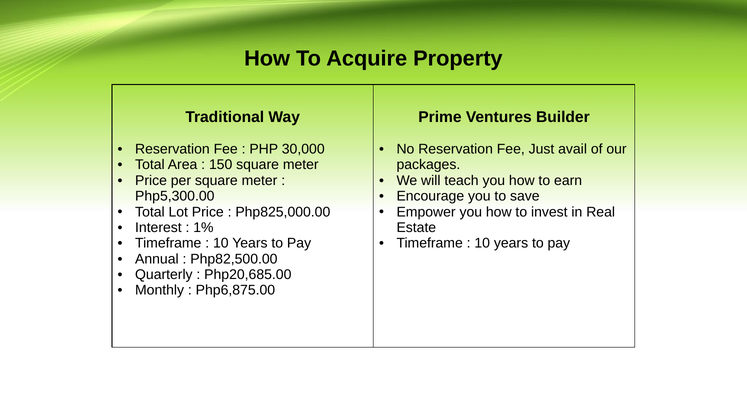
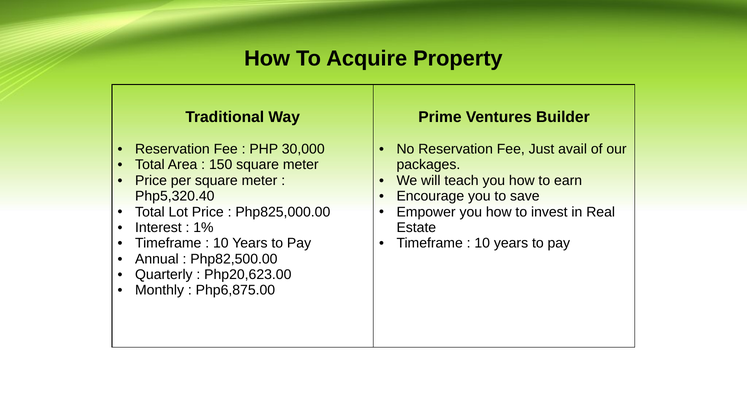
Php5,300.00: Php5,300.00 -> Php5,320.40 (175, 196)
Php20,685.00: Php20,685.00 -> Php20,623.00 (248, 275)
